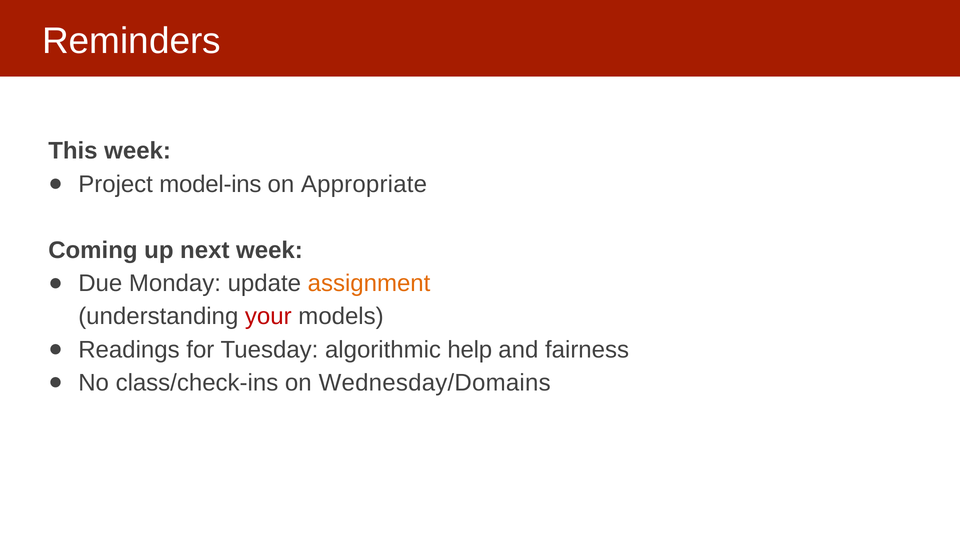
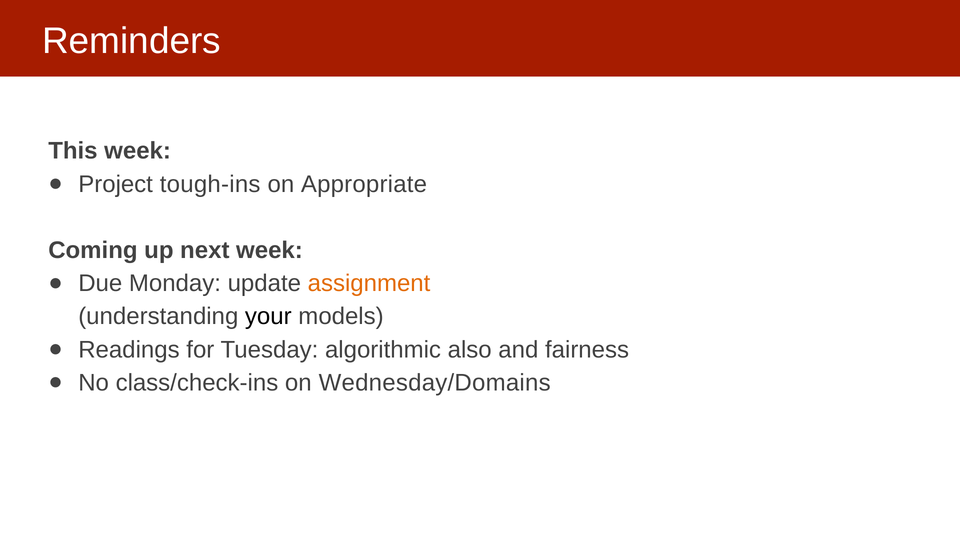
model-ins: model-ins -> tough-ins (210, 184)
your colour: red -> black (268, 317)
help: help -> also (470, 350)
